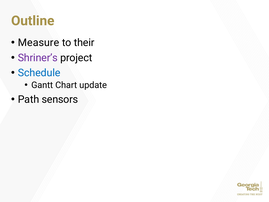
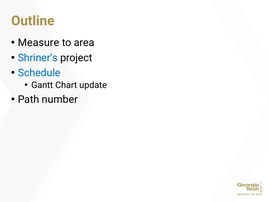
their: their -> area (84, 43)
Shriner’s colour: purple -> blue (38, 58)
sensors: sensors -> number (60, 99)
